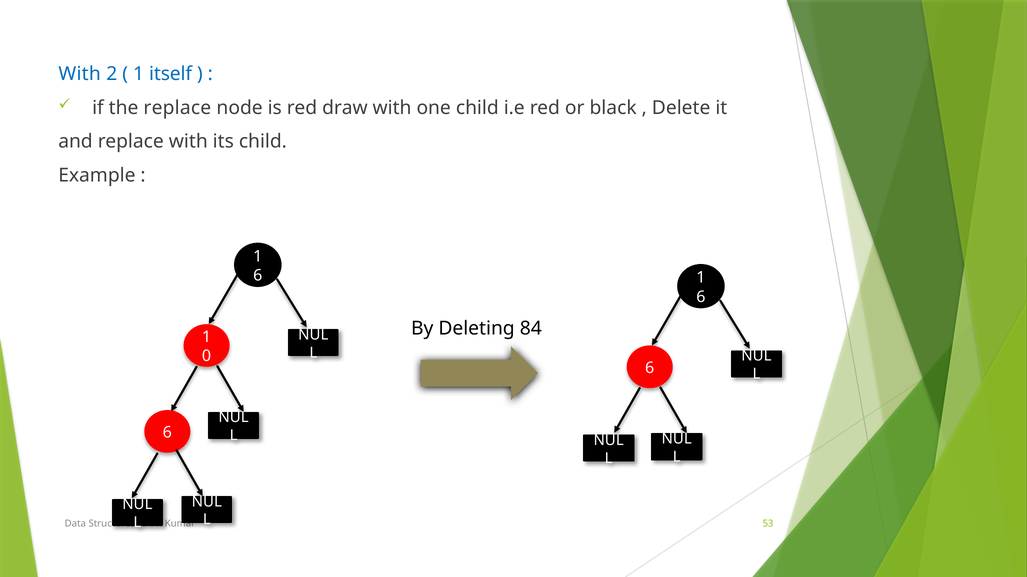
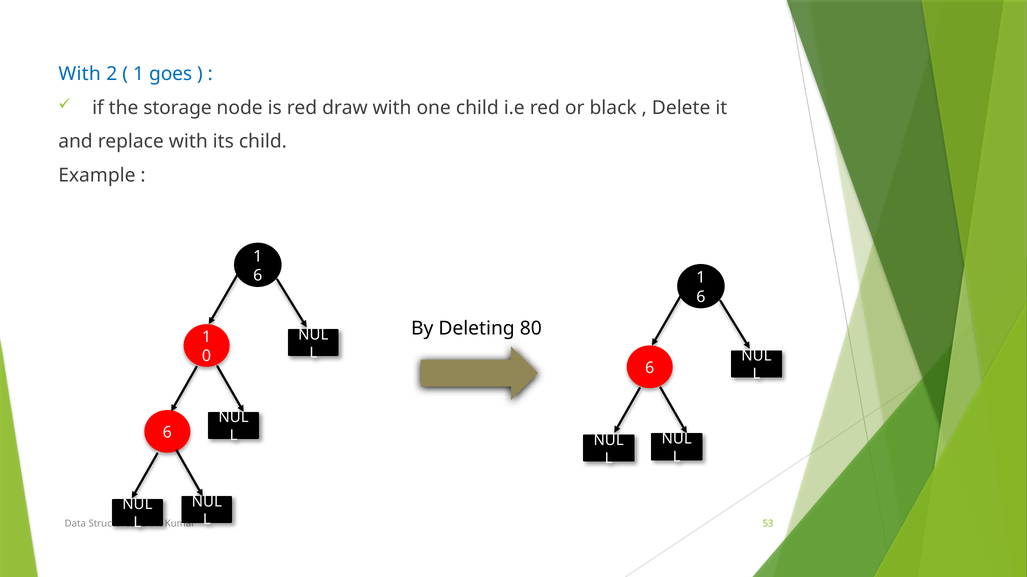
itself: itself -> goes (171, 74)
the replace: replace -> storage (178, 108)
84: 84 -> 80 (531, 329)
